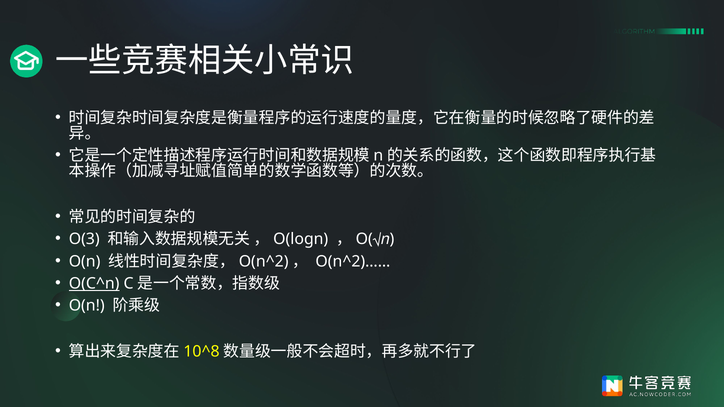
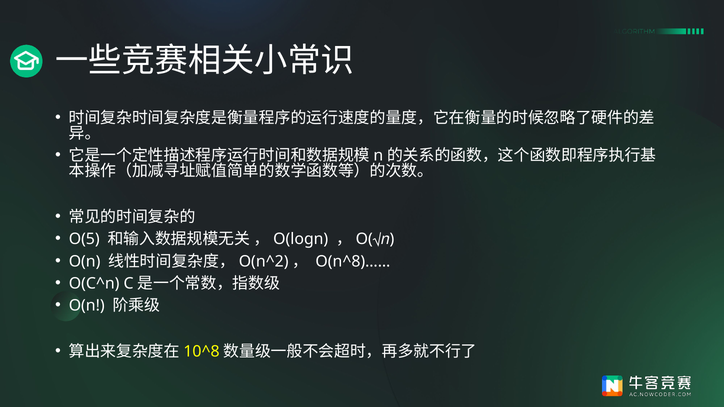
O(3: O(3 -> O(5 (84, 239)
O(n^2)……: O(n^2)…… -> O(n^8)…… (353, 262)
O(C^n underline: present -> none (94, 284)
